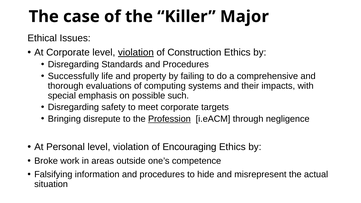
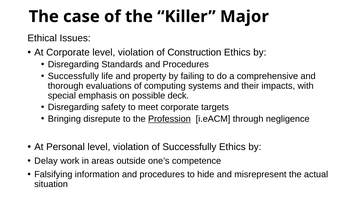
violation underline: present -> none (136, 52)
such: such -> deck (178, 96)
of Encouraging: Encouraging -> Successfully (189, 147)
Broke: Broke -> Delay (46, 161)
